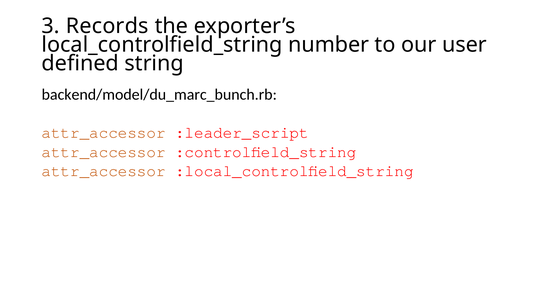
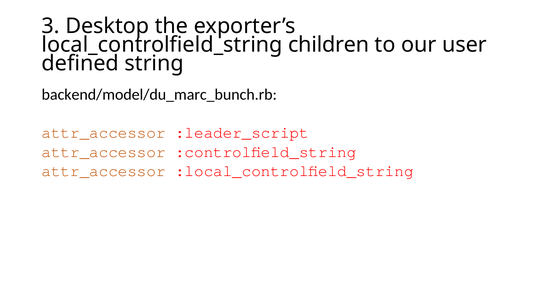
Records: Records -> Desktop (107, 26)
number: number -> children (329, 45)
